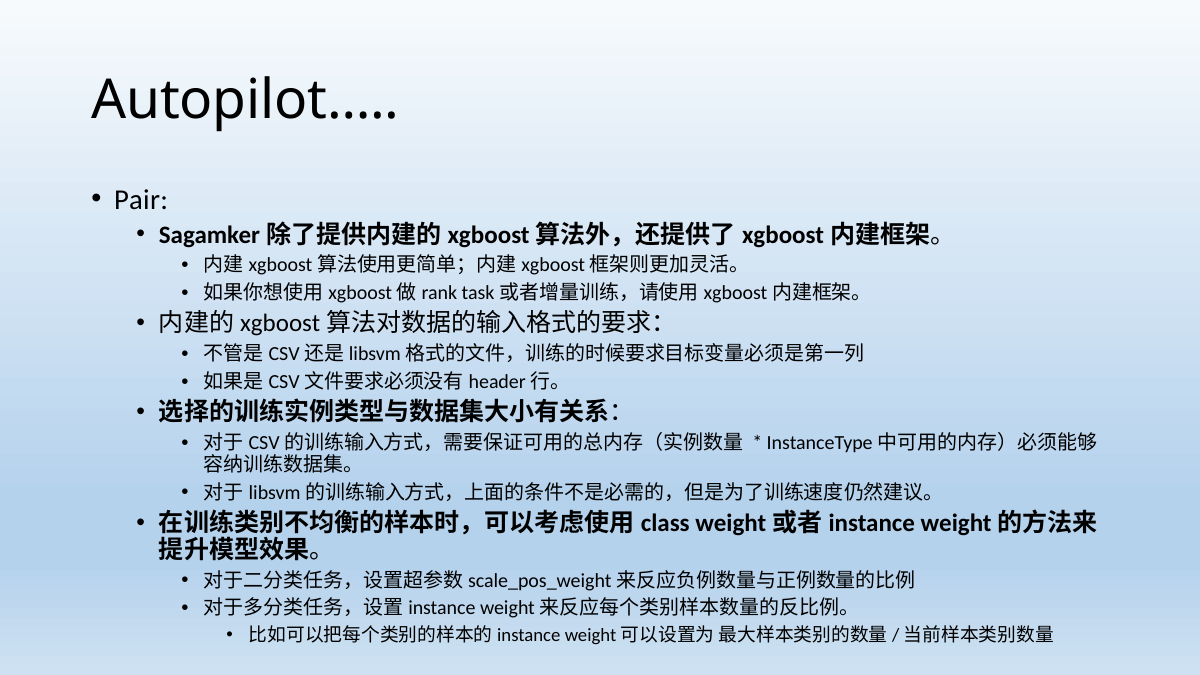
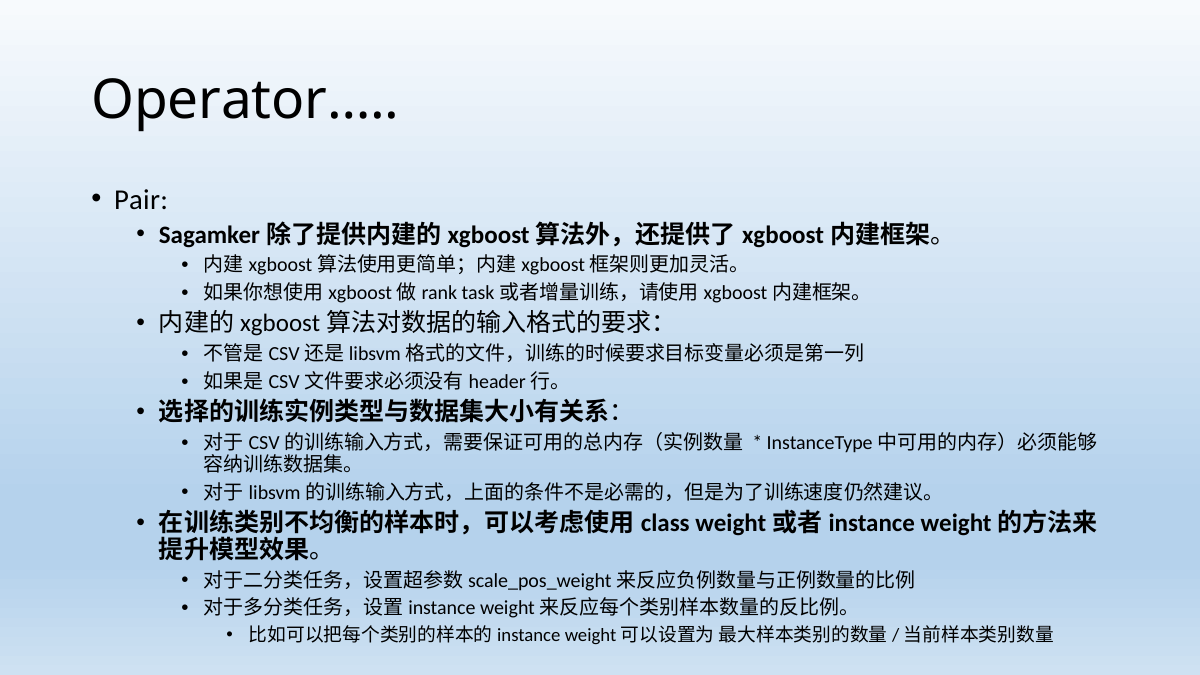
Autopilot…: Autopilot… -> Operator… (246, 101)
